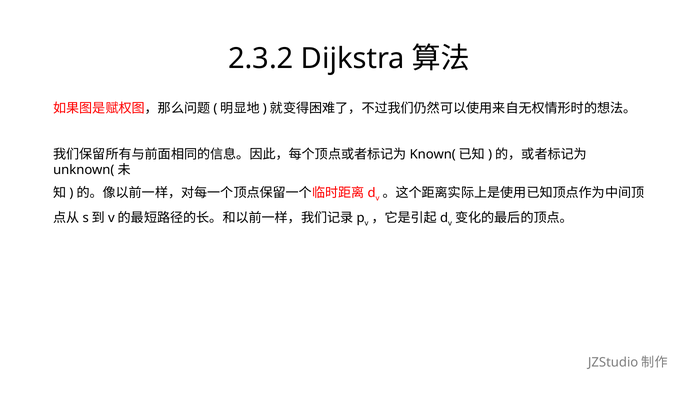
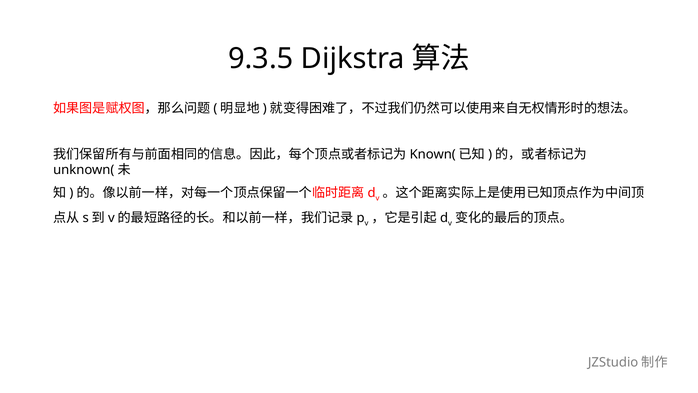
2.3.2: 2.3.2 -> 9.3.5 (261, 59)
